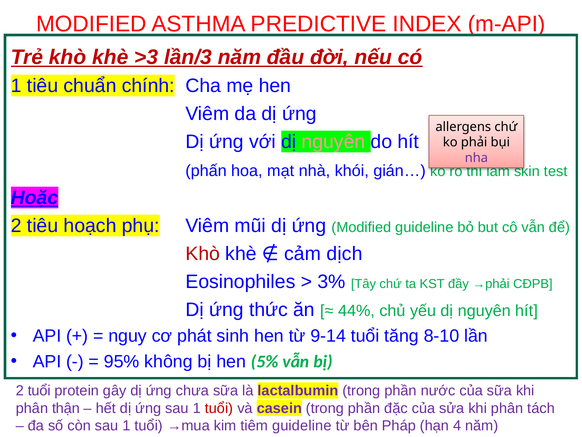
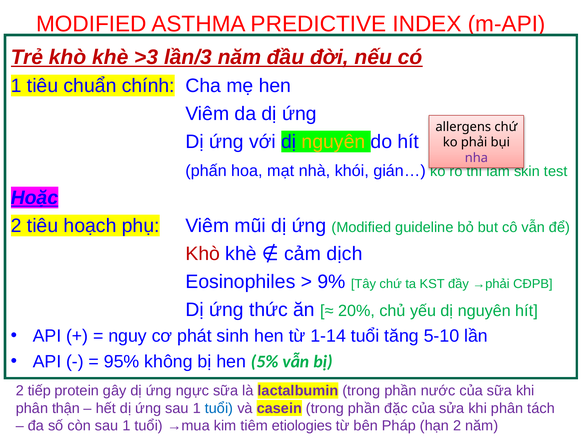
nguyên colour: pink -> yellow (333, 142)
3%: 3% -> 9% (332, 281)
44%: 44% -> 20% (357, 310)
9-14: 9-14 -> 1-14 (328, 336)
8-10: 8-10 -> 5-10 (441, 336)
2 tuổi: tuổi -> tiếp (39, 390)
chưa: chưa -> ngực (192, 390)
tuổi colour: red -> blue (219, 408)
tiêm guideline: guideline -> etiologies (302, 425)
hạn 4: 4 -> 2 (457, 425)
